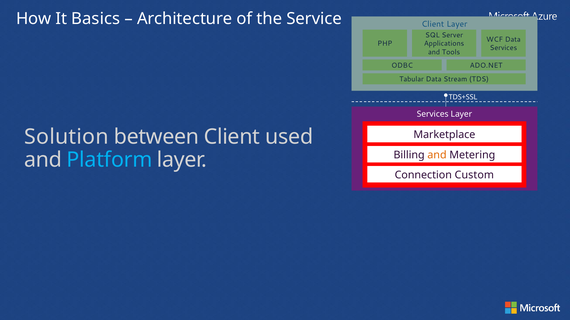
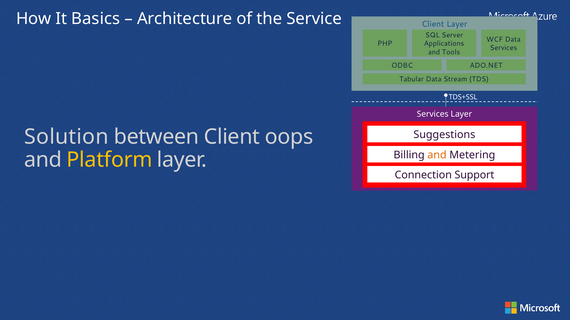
used: used -> oops (289, 137)
Marketplace: Marketplace -> Suggestions (444, 135)
Platform colour: light blue -> yellow (109, 160)
Custom: Custom -> Support (474, 175)
